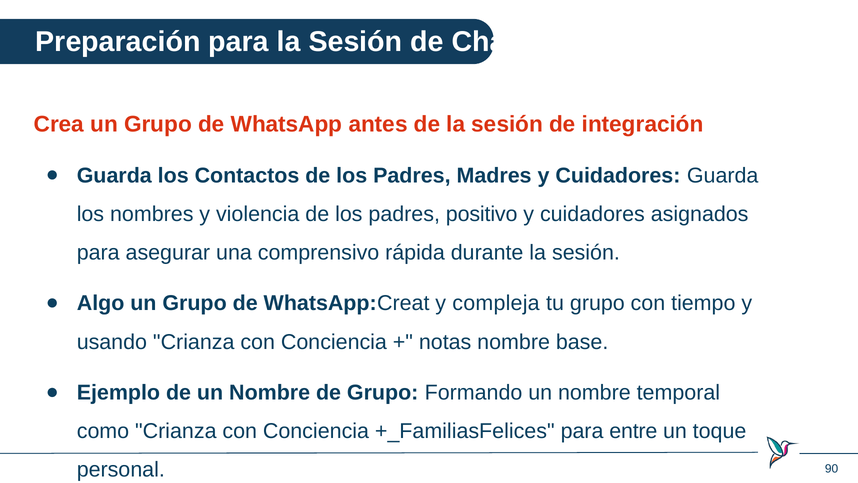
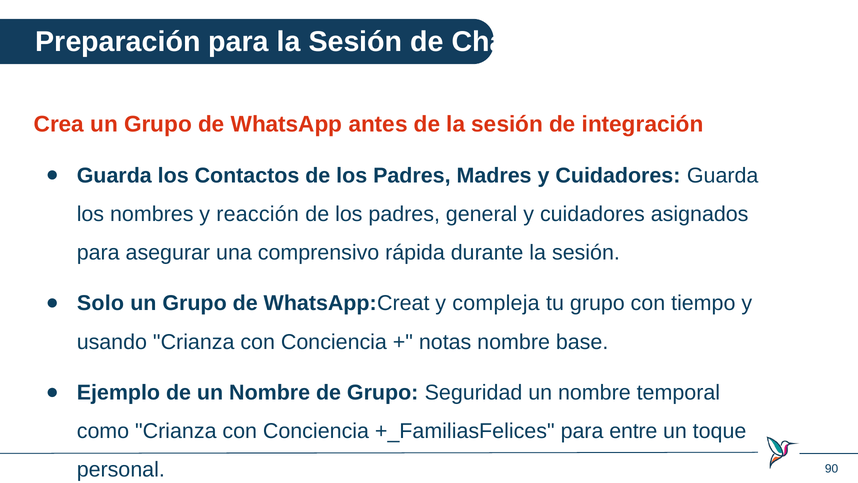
violencia: violencia -> reacción (258, 214)
positivo: positivo -> general (482, 214)
Algo: Algo -> Solo (100, 303)
Formando: Formando -> Seguridad (474, 392)
